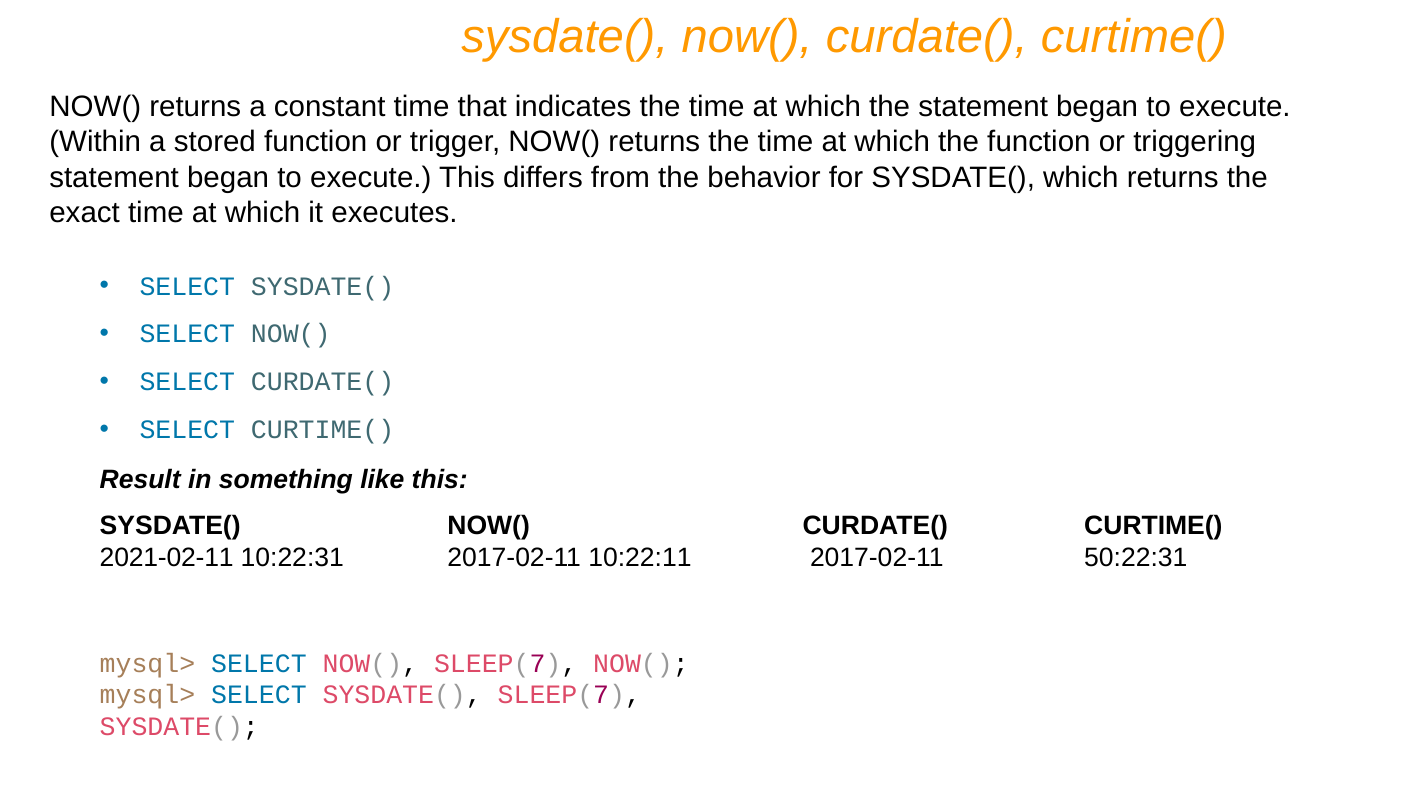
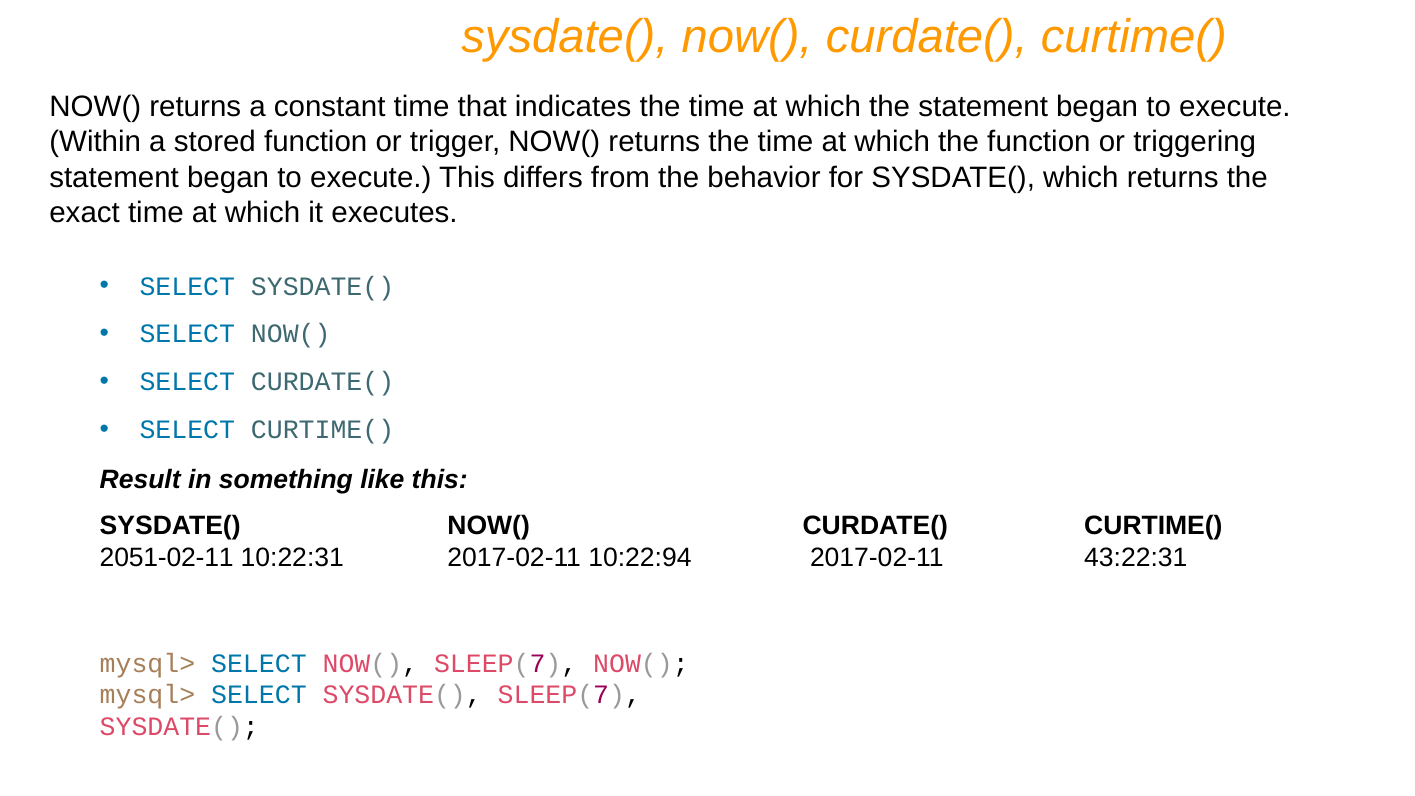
2021-02-11: 2021-02-11 -> 2051-02-11 (167, 557)
10:22:11: 10:22:11 -> 10:22:94 (640, 557)
50:22:31: 50:22:31 -> 43:22:31 (1136, 557)
